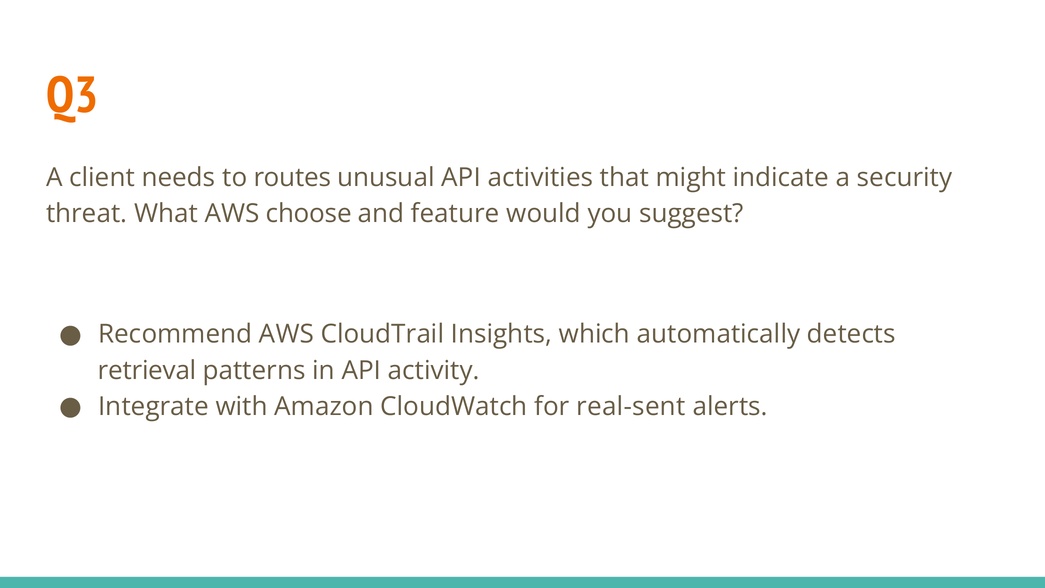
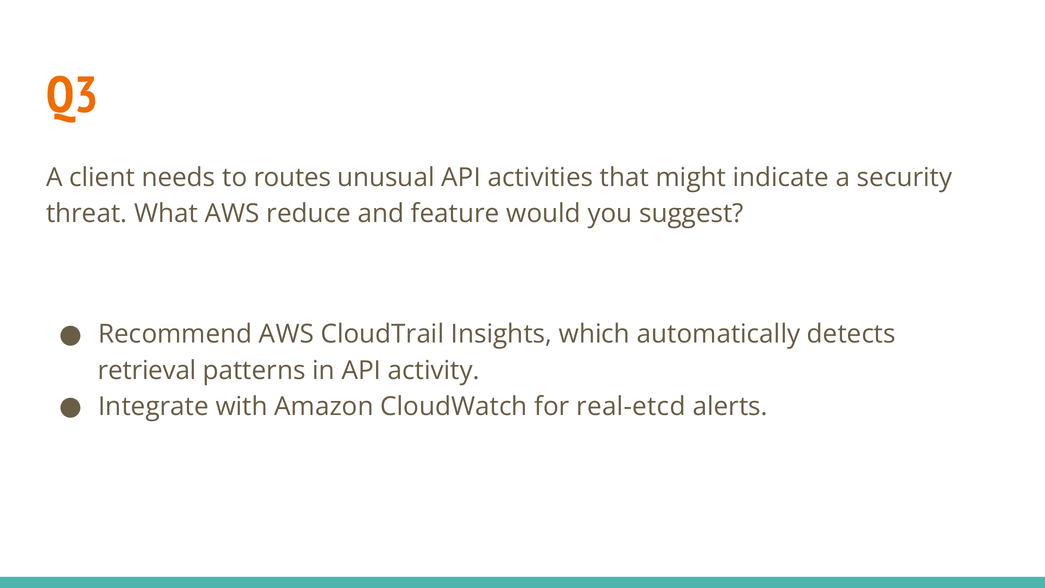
choose: choose -> reduce (309, 213)
real-sent: real-sent -> real-etcd (631, 406)
